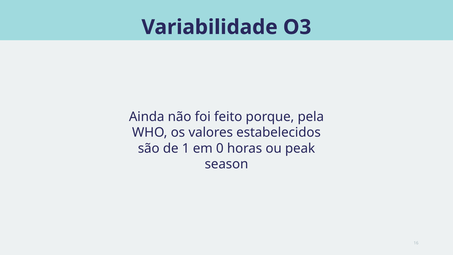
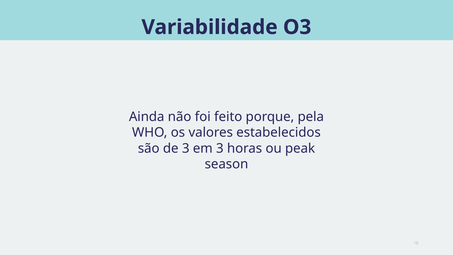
de 1: 1 -> 3 (186, 148)
em 0: 0 -> 3 (220, 148)
